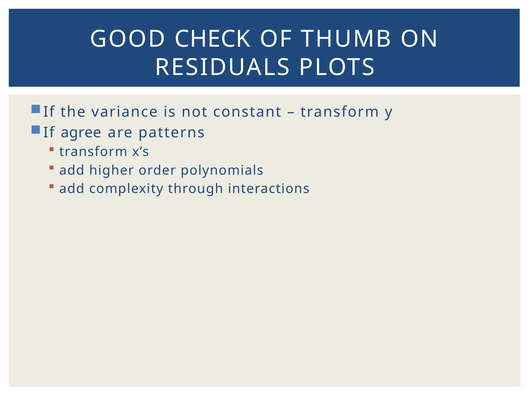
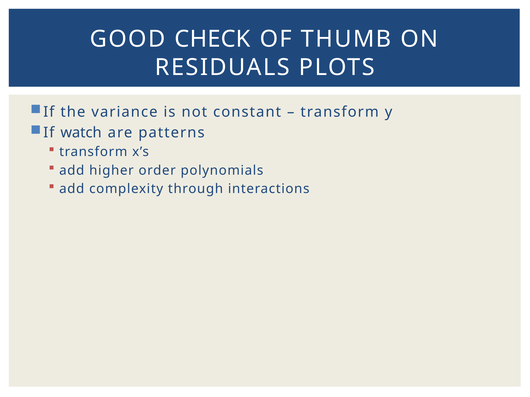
agree: agree -> watch (81, 133)
